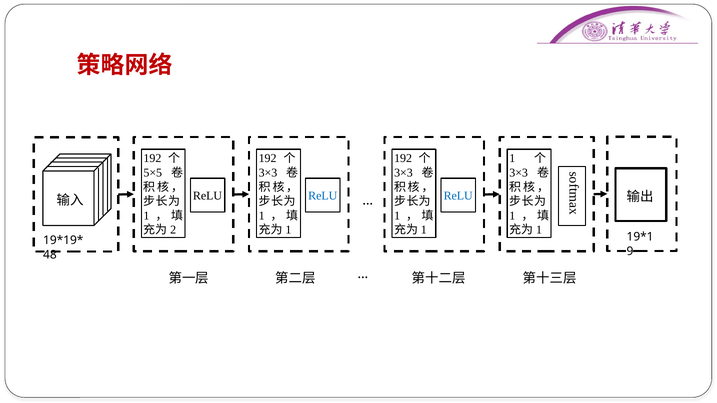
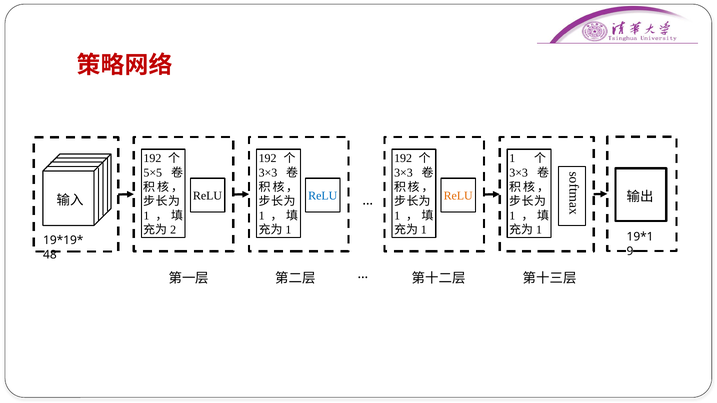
ReLU colour: blue -> orange (458, 196)
